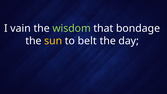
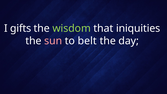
vain: vain -> gifts (21, 28)
bondage: bondage -> iniquities (138, 28)
sun colour: yellow -> pink (53, 41)
